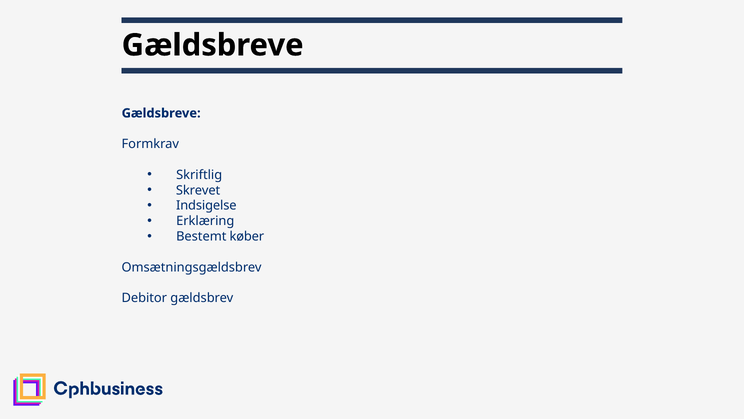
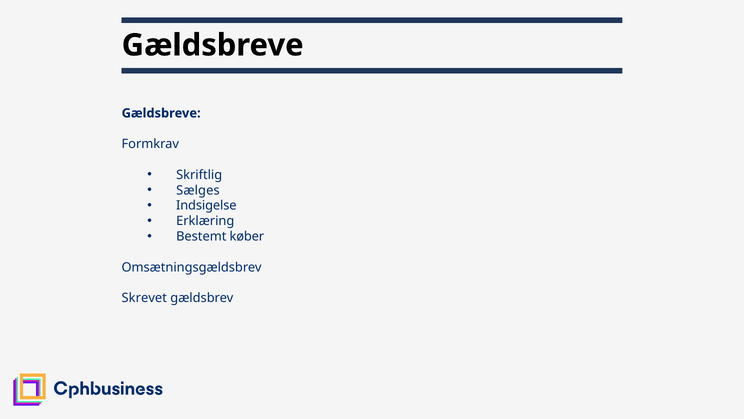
Skrevet: Skrevet -> Sælges (198, 190)
Debitor: Debitor -> Skrevet (144, 298)
